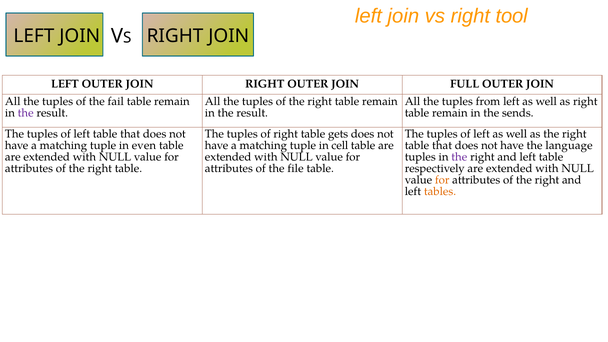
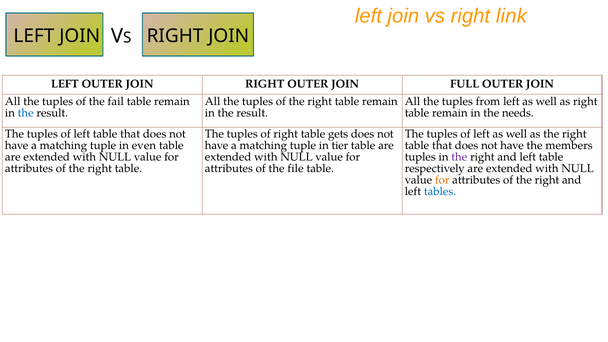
tool: tool -> link (511, 16)
the colour: purple -> blue (26, 113)
sends: sends -> needs (518, 113)
cell: cell -> tier (340, 146)
language: language -> members (569, 146)
tables colour: orange -> blue (440, 192)
